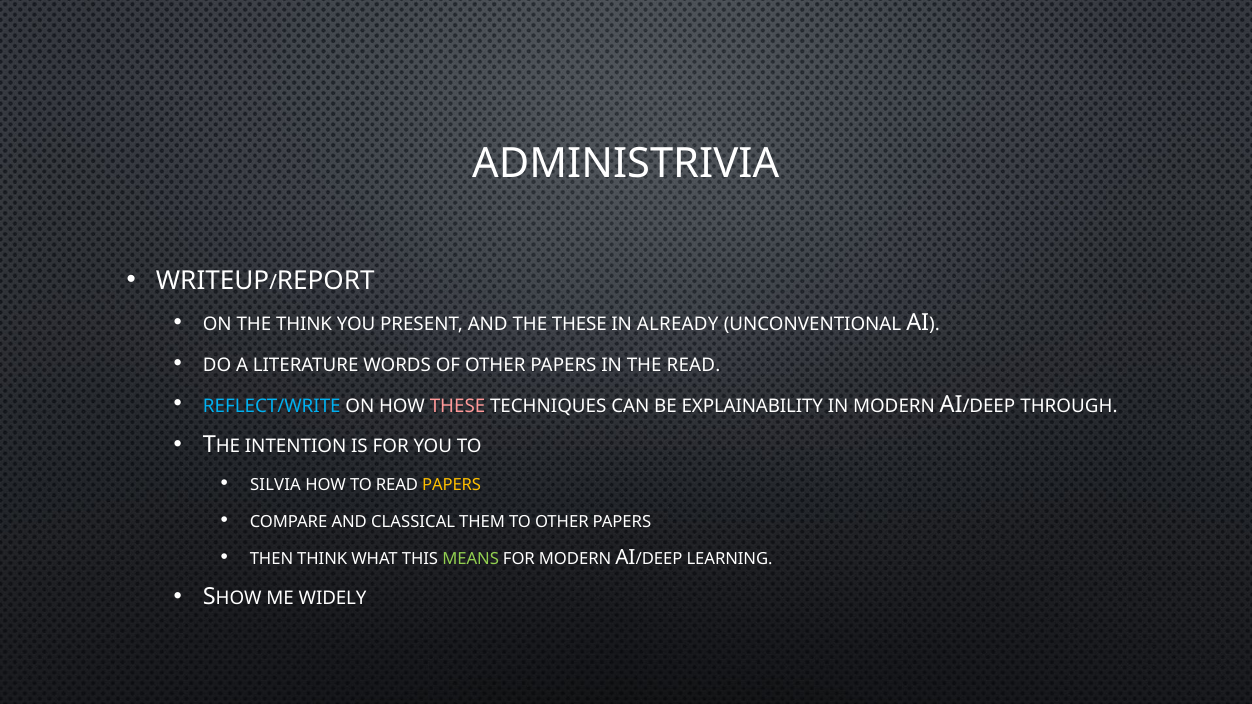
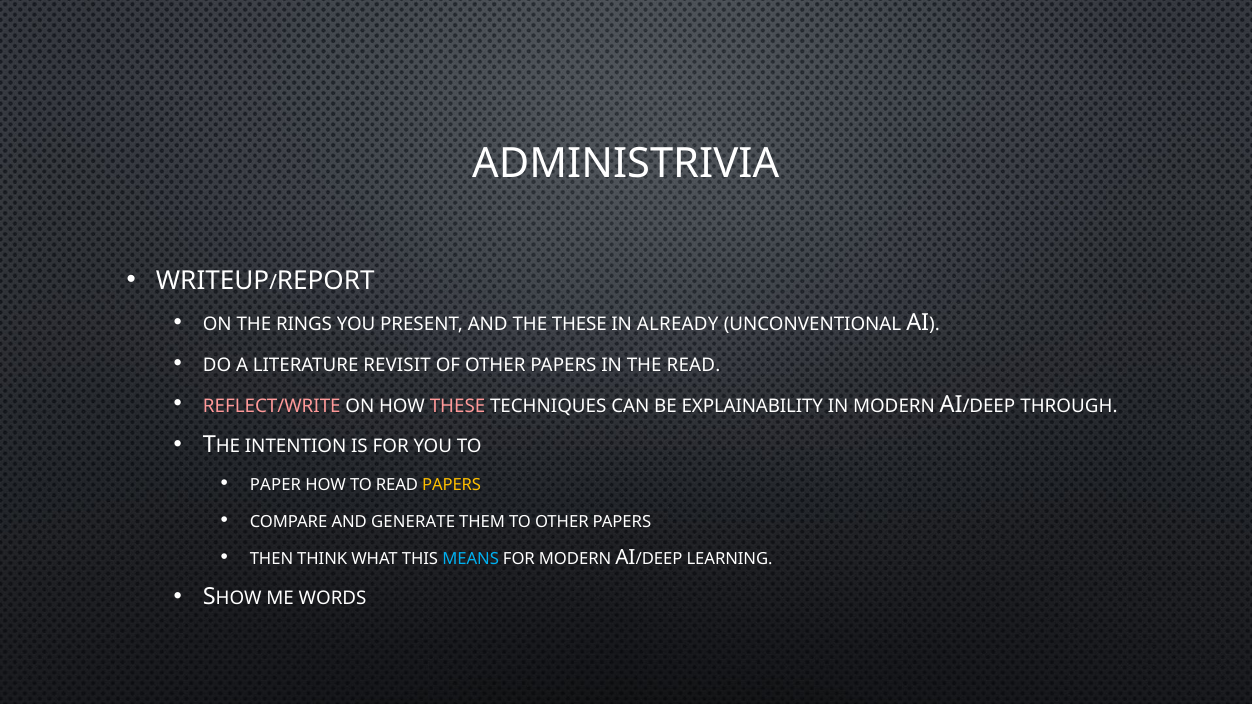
THE THINK: THINK -> RINGS (304, 325)
WORDS: WORDS -> REVISIT (397, 365)
REFLECT/WRITE colour: light blue -> pink (272, 406)
SILVIA: SILVIA -> PAPER (276, 485)
CLASSICAL: CLASSICAL -> GENERATE (413, 522)
MEANS colour: light green -> light blue (471, 559)
WIDELY: WIDELY -> WORDS (333, 598)
